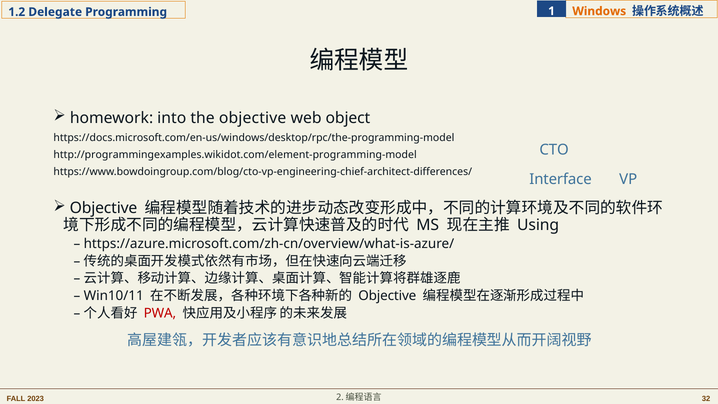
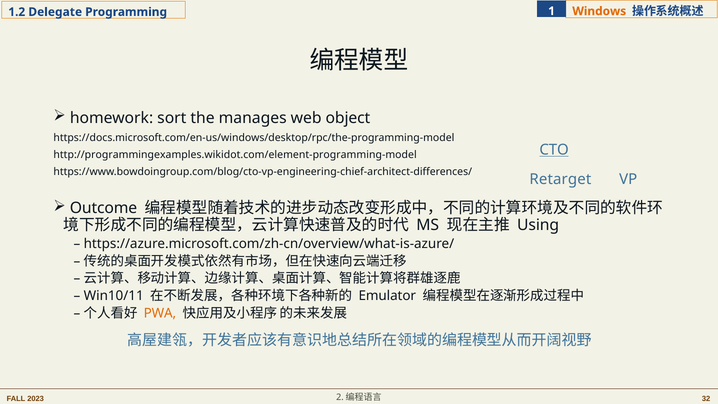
into: into -> sort (172, 118)
the objective: objective -> manages (253, 118)
CTO underline: none -> present (554, 150)
Interface: Interface -> Retarget (560, 179)
Objective: Objective -> Outcome (103, 208)
Objective: Objective -> Emulator (387, 296)
PWA colour: red -> orange (160, 313)
